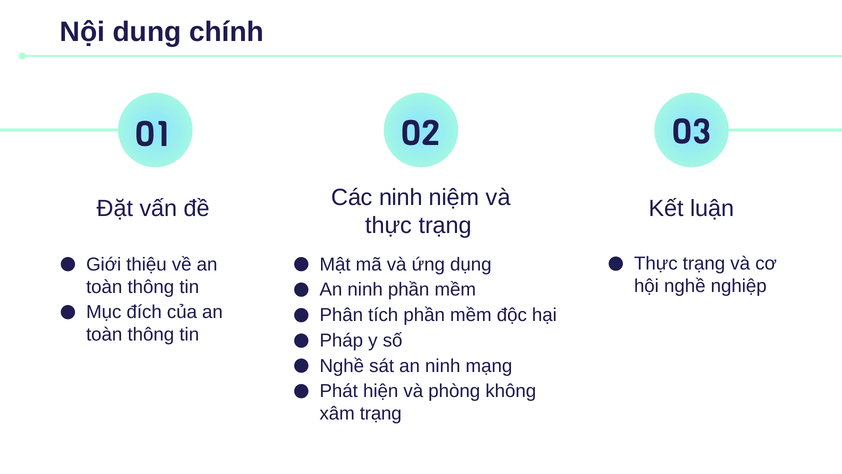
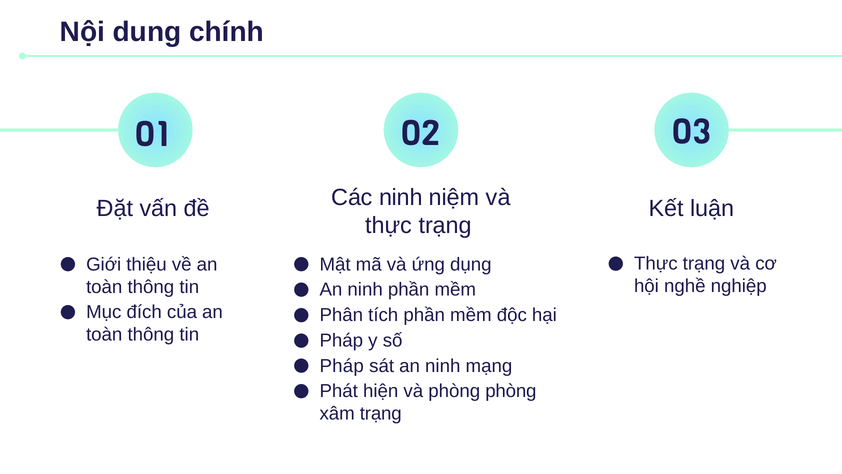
Nghề: Nghề -> Pháp (342, 366)
phòng không: không -> phòng (511, 391)
